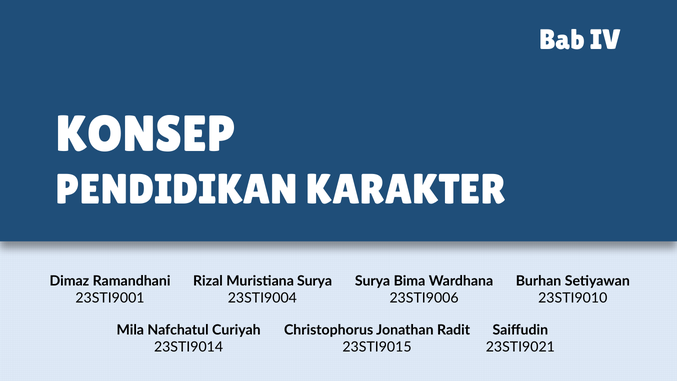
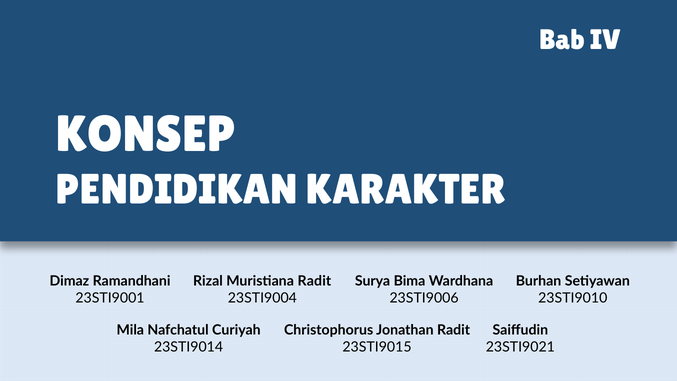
Muristiana Surya: Surya -> Radit (314, 281)
